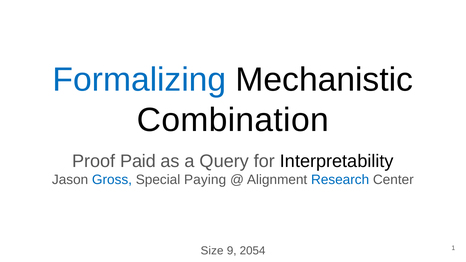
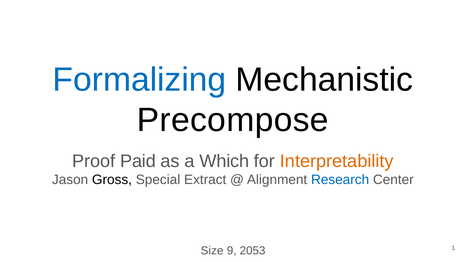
Combination: Combination -> Precompose (233, 120)
Query: Query -> Which (224, 161)
Interpretability colour: black -> orange (337, 161)
Gross colour: blue -> black (112, 180)
Paying: Paying -> Extract (205, 180)
2054: 2054 -> 2053 (253, 251)
